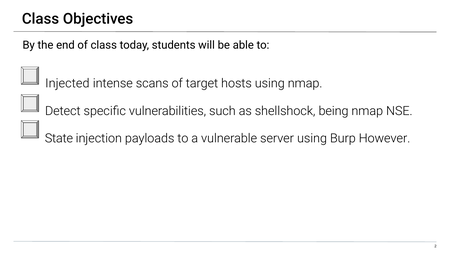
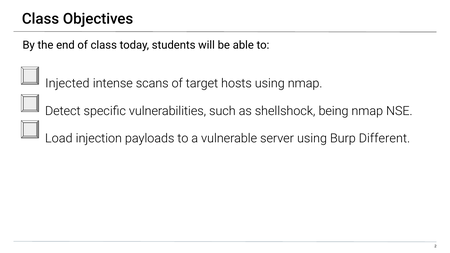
State: State -> Load (59, 139)
However: However -> Different (384, 139)
